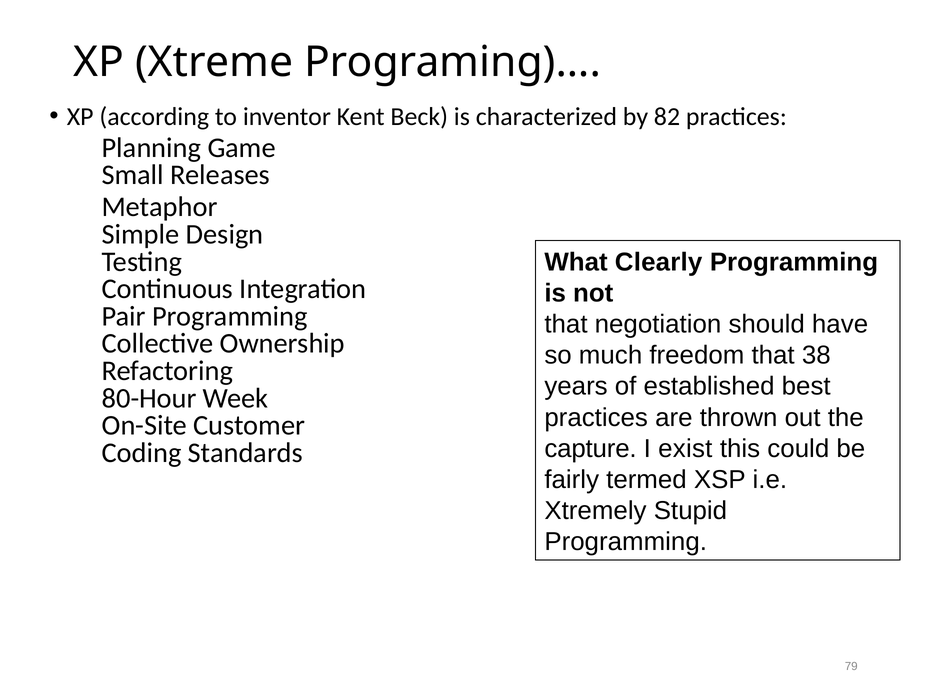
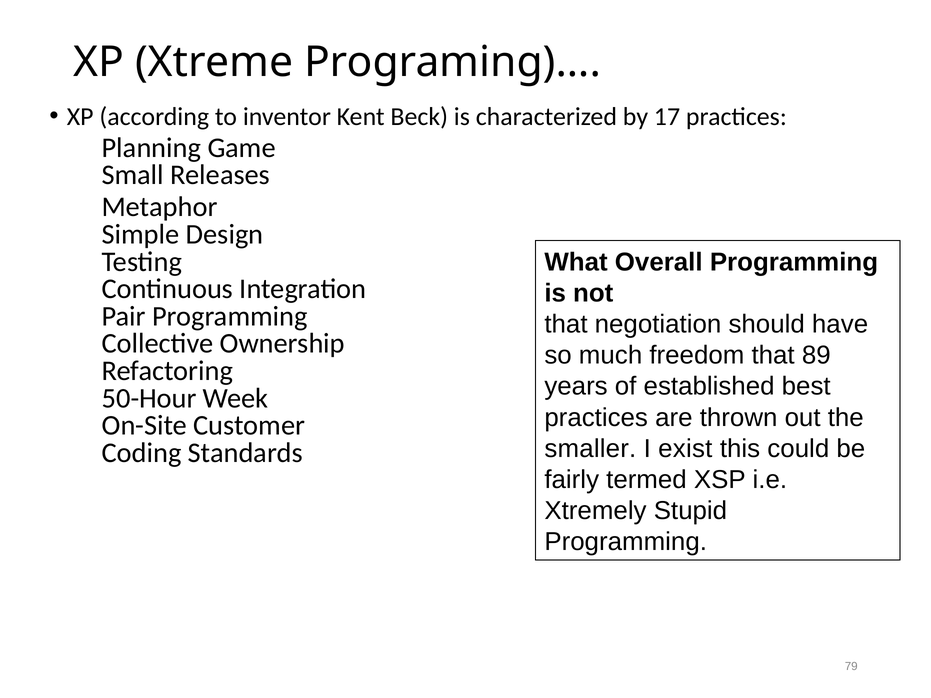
82: 82 -> 17 (667, 117)
Clearly: Clearly -> Overall (659, 262)
38: 38 -> 89 (816, 356)
80-Hour: 80-Hour -> 50-Hour (149, 398)
capture: capture -> smaller (590, 449)
